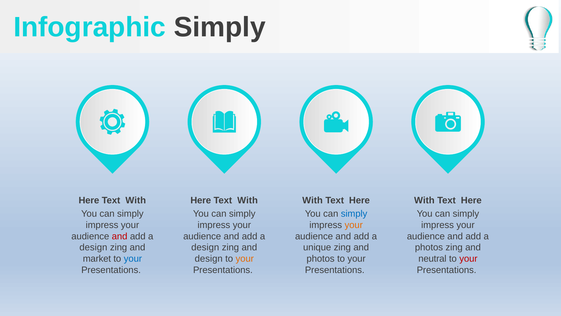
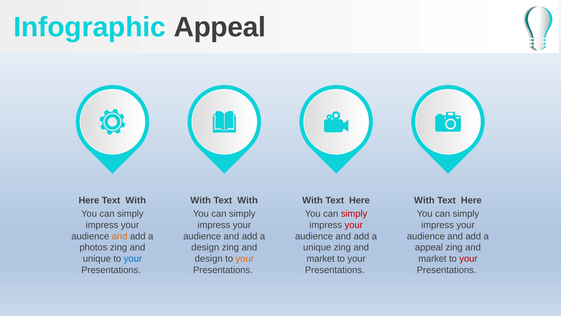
Infographic Simply: Simply -> Appeal (220, 27)
Here: Here -> With (201, 200)
simply colour: blue -> red (354, 214)
your colour: orange -> red (354, 225)
and colour: red -> orange (120, 236)
design: design -> photos (93, 247)
photos: photos -> appeal (429, 247)
market: market -> unique (97, 258)
photos: photos -> market (321, 258)
neutral: neutral -> market (432, 258)
